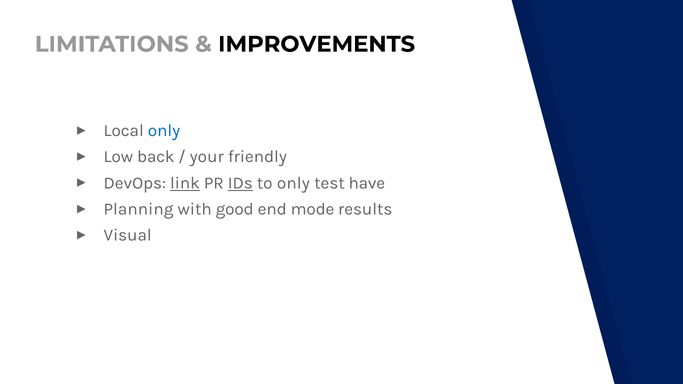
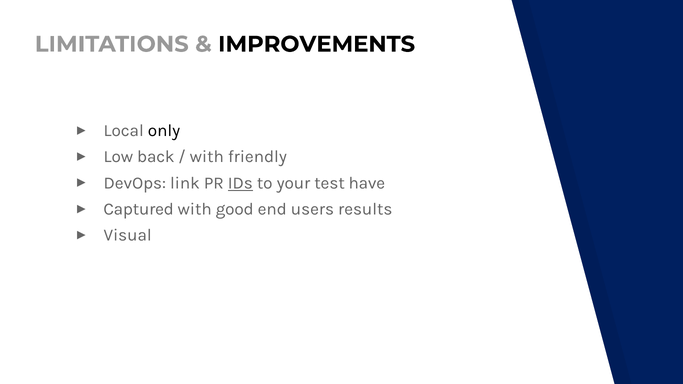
only colour: blue -> black (164, 131)
your: your -> with (207, 157)
link underline: present -> none (185, 183)
to only: only -> your (293, 183)
Planning: Planning -> Captured (139, 209)
mode: mode -> users (312, 209)
